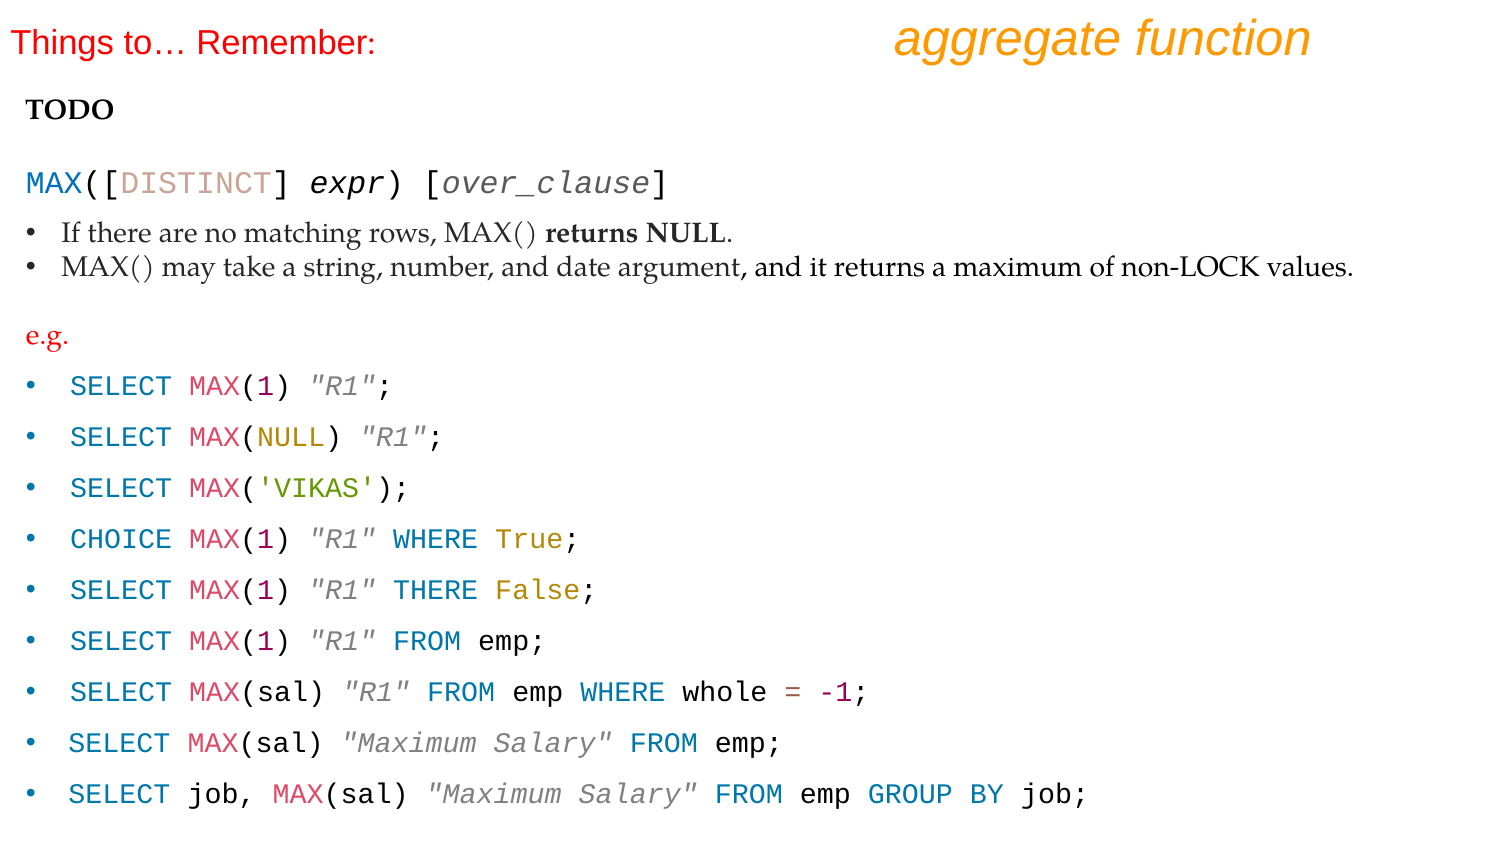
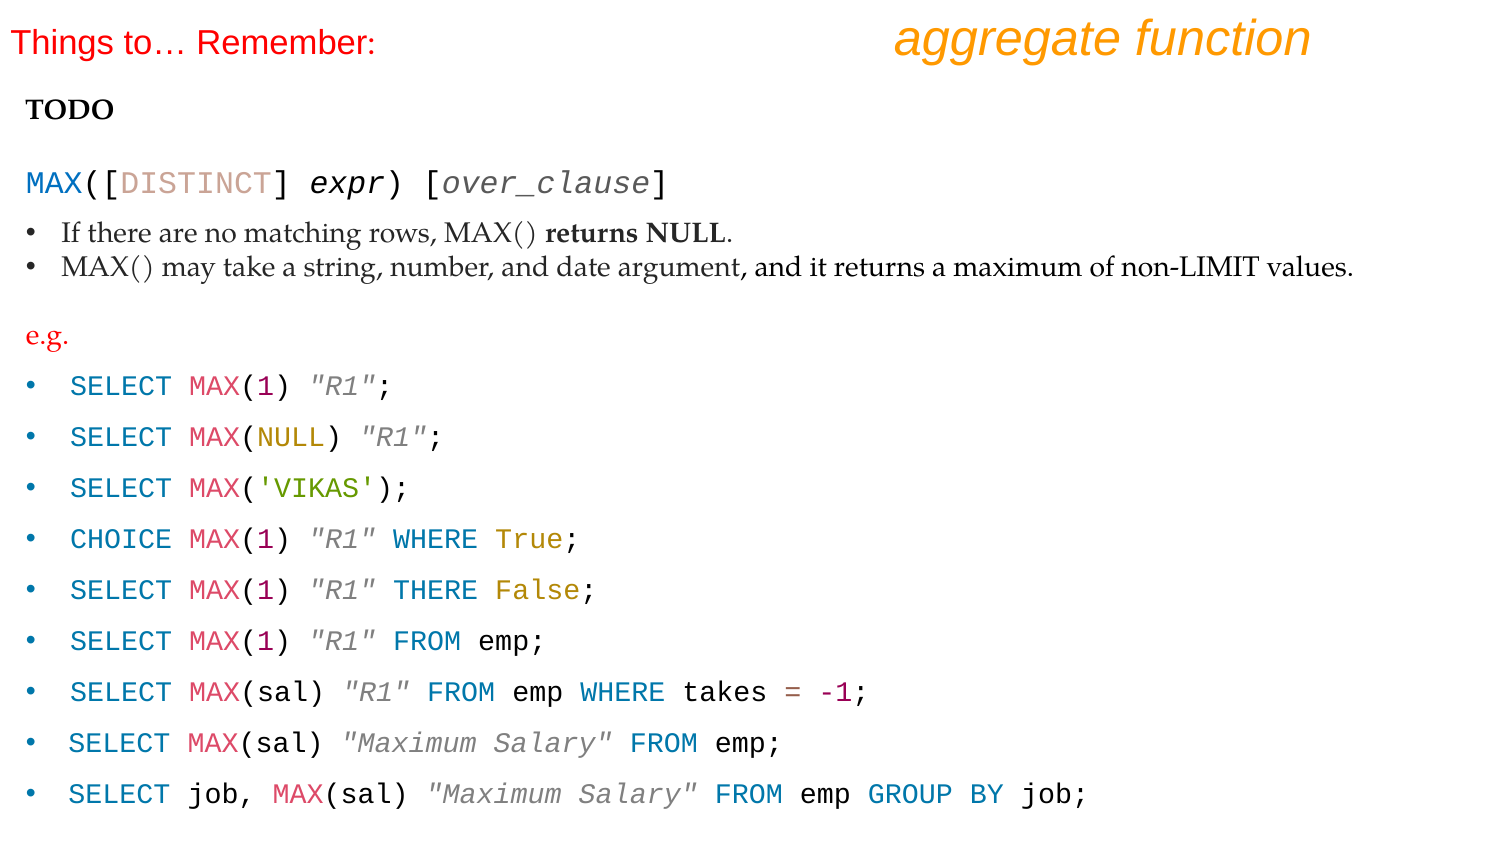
non-LOCK: non-LOCK -> non-LIMIT (1191, 268)
whole: whole -> takes (725, 693)
